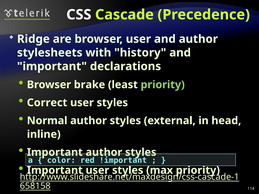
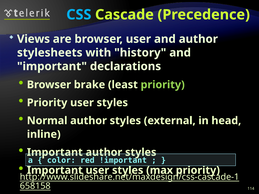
CSS colour: white -> light blue (79, 15)
Ridge: Ridge -> Views (33, 39)
Correct: Correct -> Priority (47, 103)
